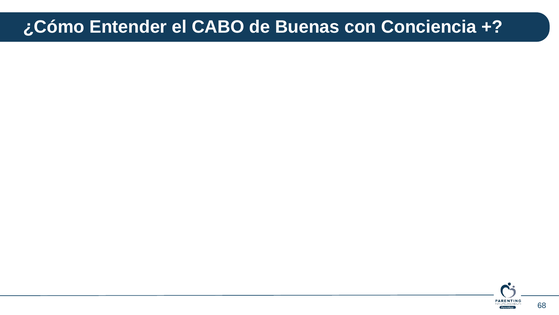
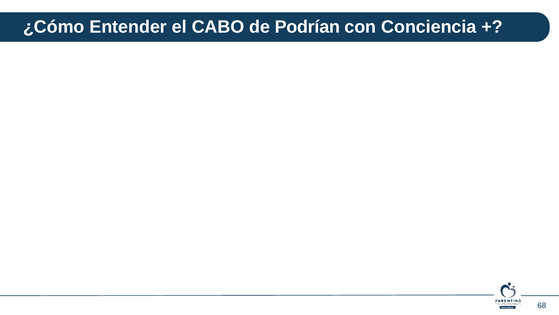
Buenas: Buenas -> Podrían (307, 27)
